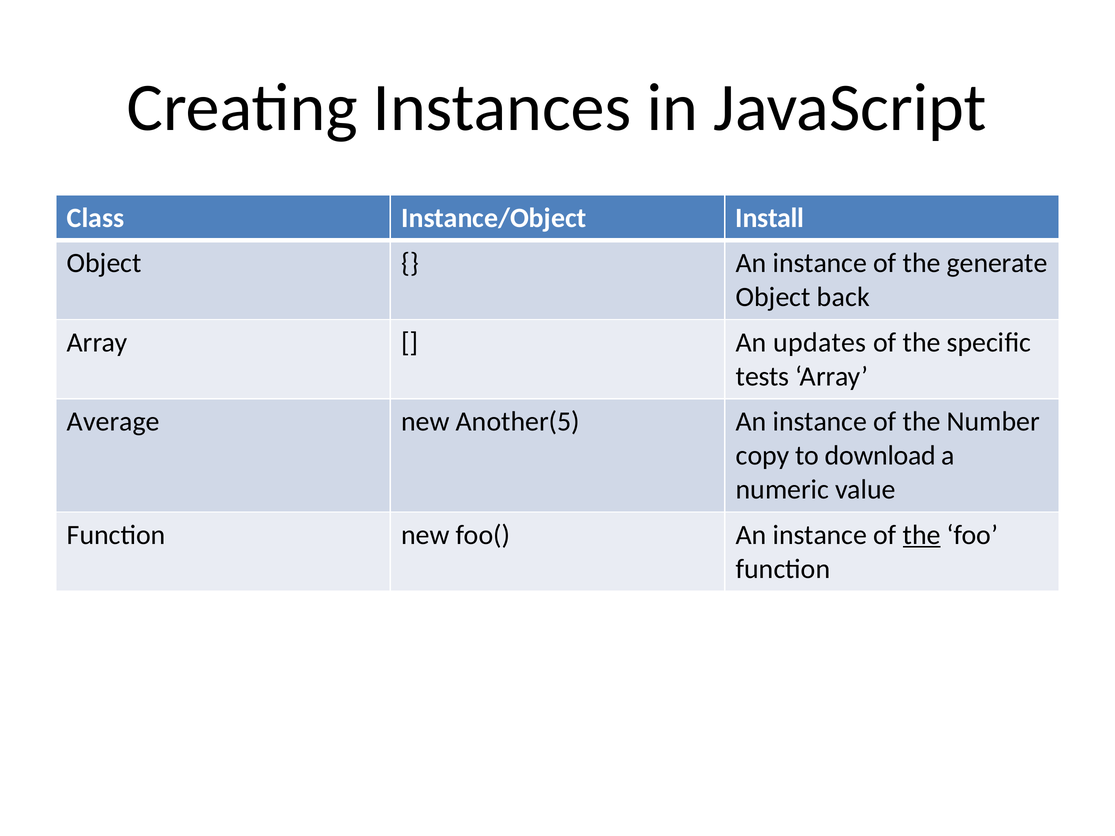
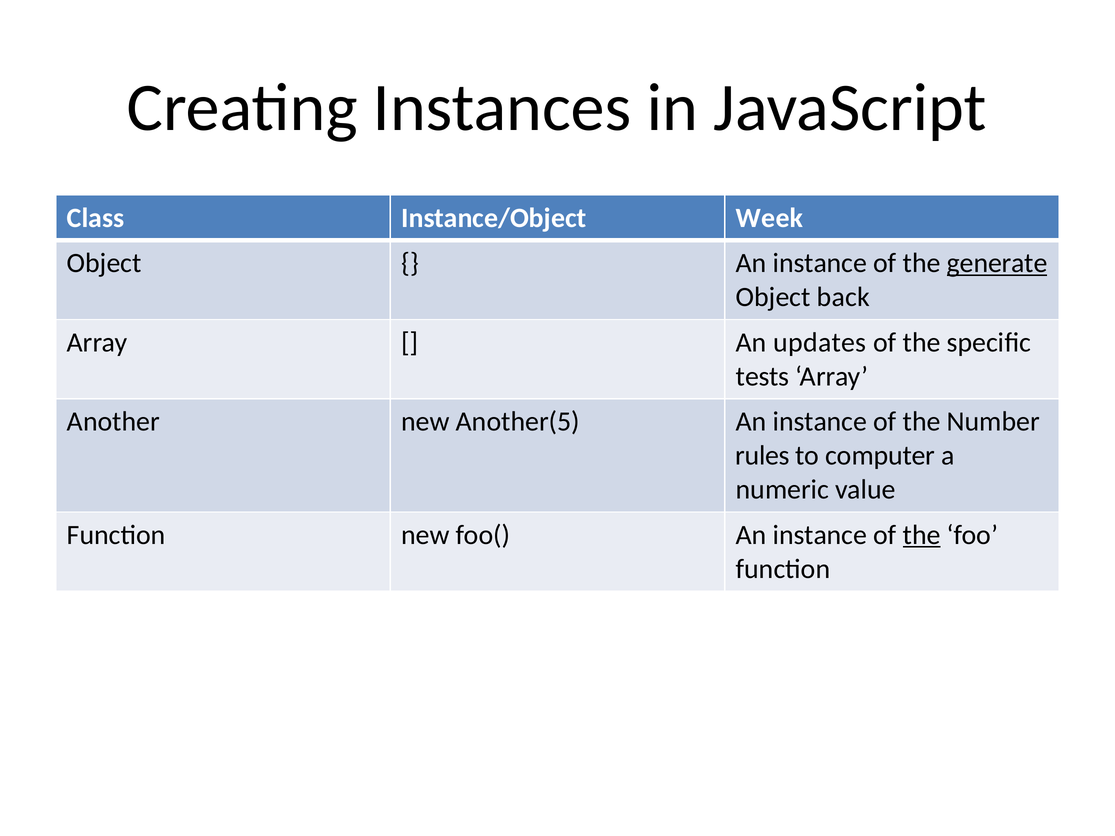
Install: Install -> Week (770, 218)
generate underline: none -> present (997, 263)
Average: Average -> Another (113, 422)
copy: copy -> rules (763, 456)
download: download -> computer (880, 456)
